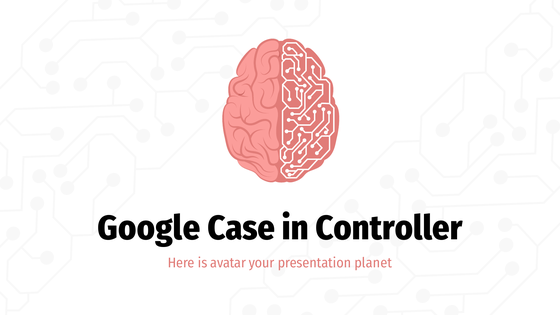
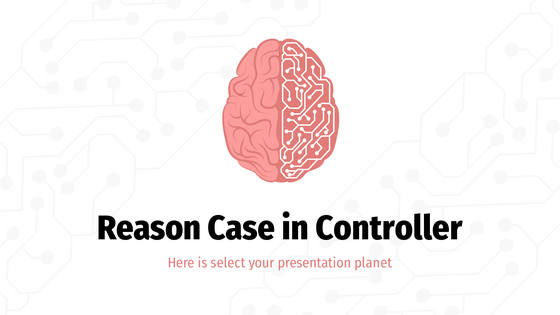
Google: Google -> Reason (149, 228)
avatar: avatar -> select (228, 263)
